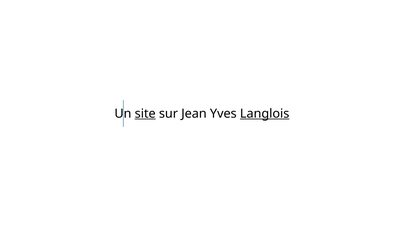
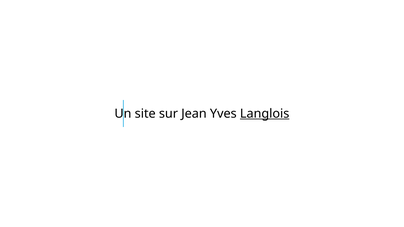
site underline: present -> none (145, 114)
